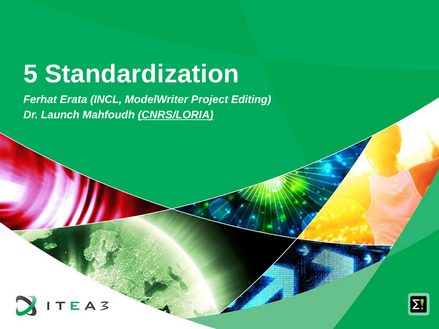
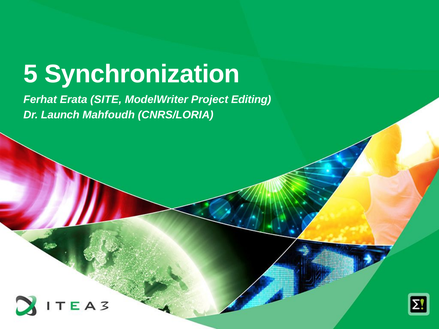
Standardization: Standardization -> Synchronization (142, 74)
INCL: INCL -> SITE (106, 100)
CNRS/LORIA underline: present -> none (176, 115)
